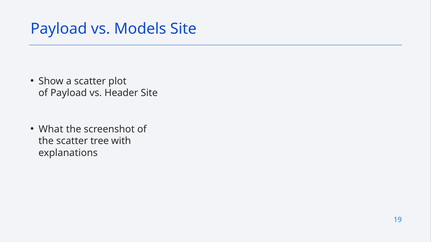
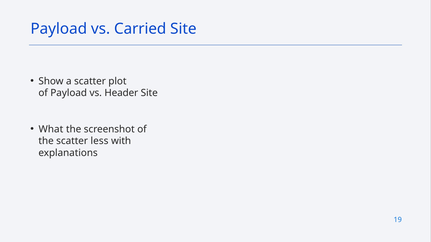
Models: Models -> Carried (140, 29)
tree: tree -> less (100, 141)
